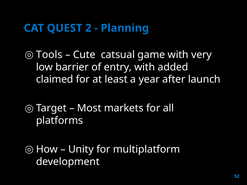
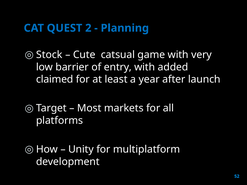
Tools: Tools -> Stock (49, 55)
